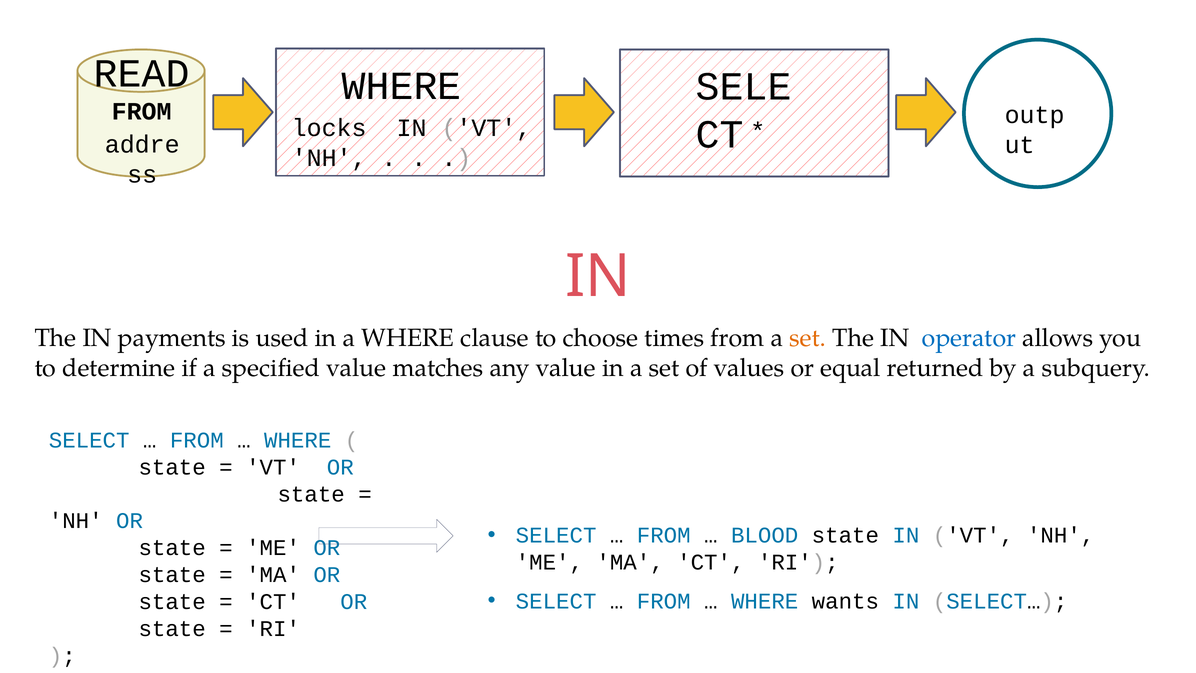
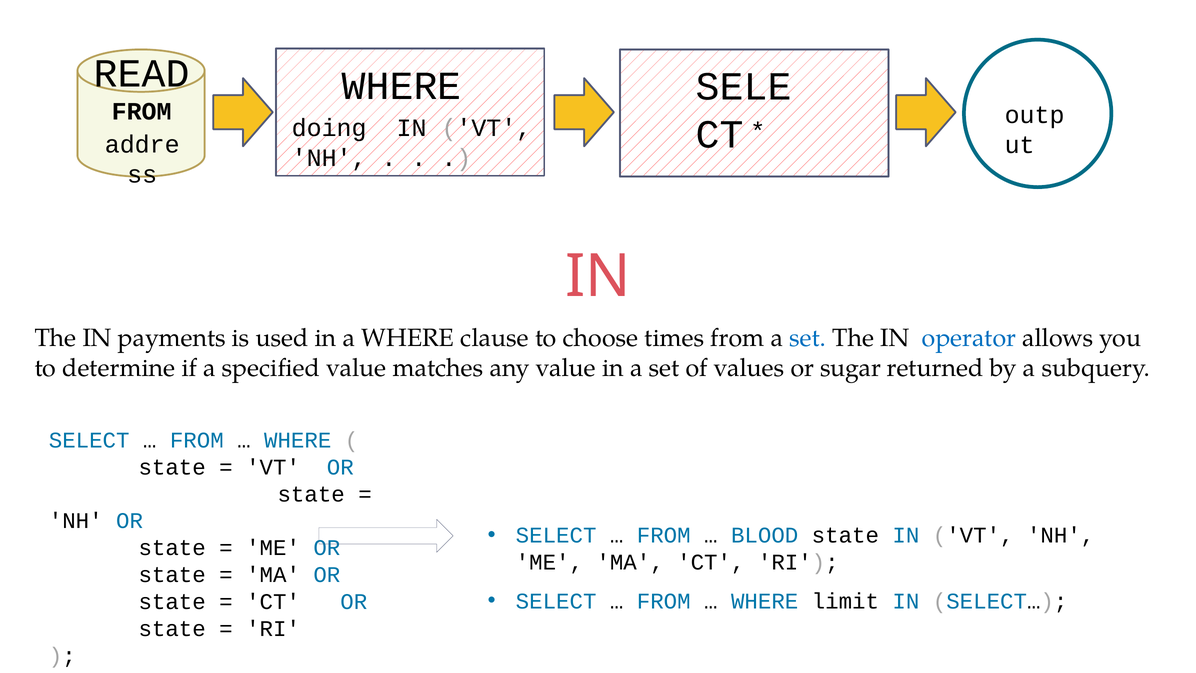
locks: locks -> doing (329, 128)
set colour: orange -> blue (808, 338)
equal: equal -> sugar (851, 368)
wants: wants -> limit (845, 601)
